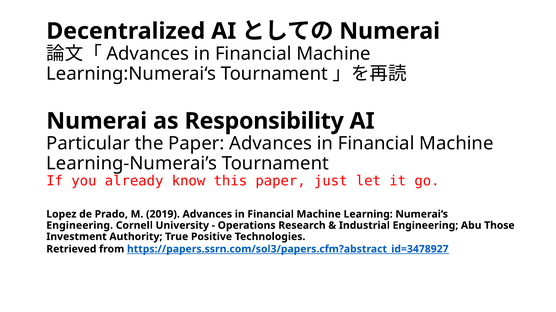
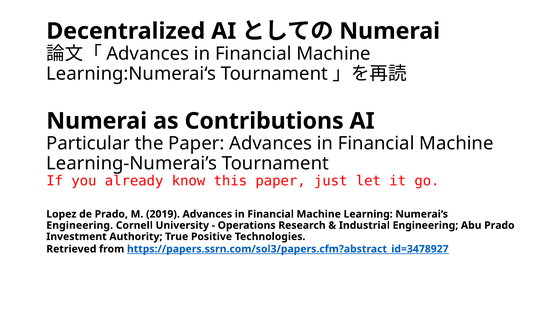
Responsibility: Responsibility -> Contributions (264, 121)
Abu Those: Those -> Prado (499, 226)
